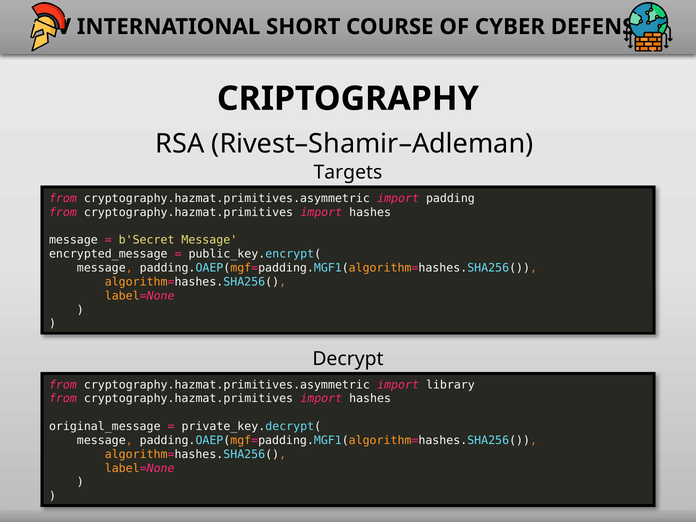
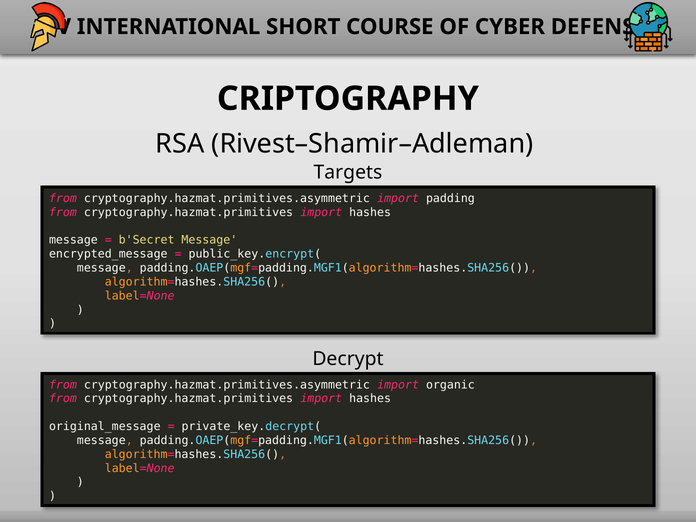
library: library -> organic (450, 385)
